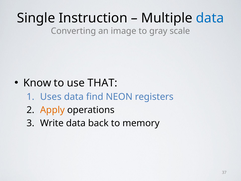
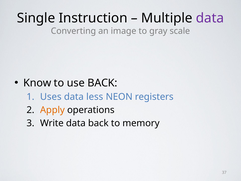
data colour: blue -> purple (210, 18)
use THAT: THAT -> BACK (102, 83)
find: find -> less (95, 97)
